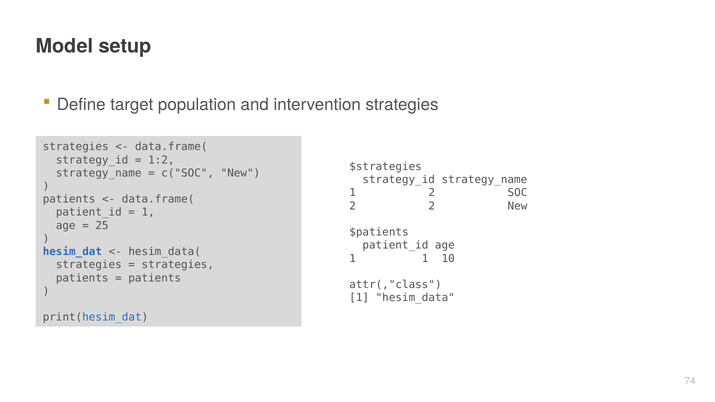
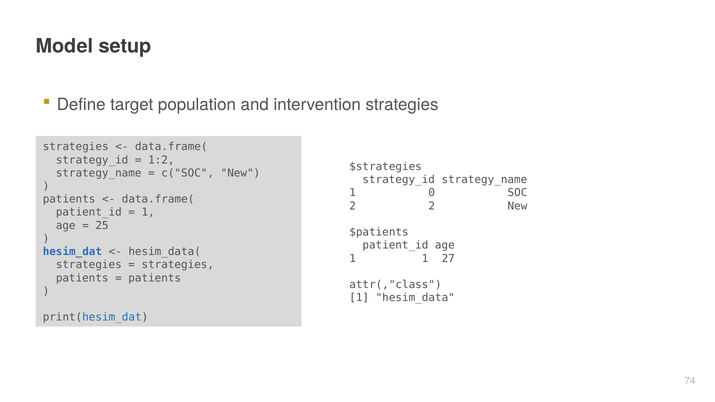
1 2: 2 -> 0 (432, 193)
10: 10 -> 27 (448, 259)
